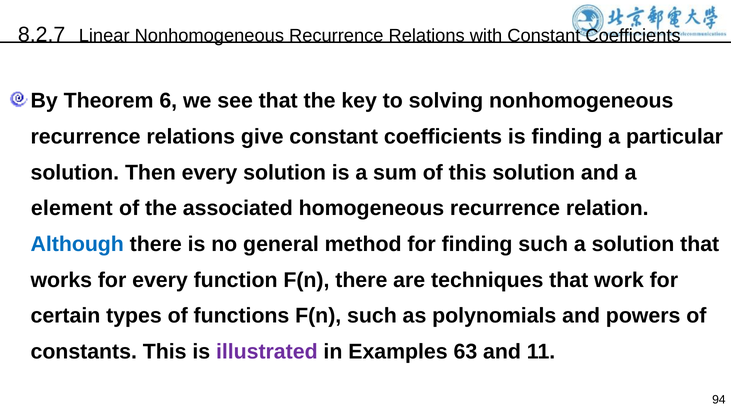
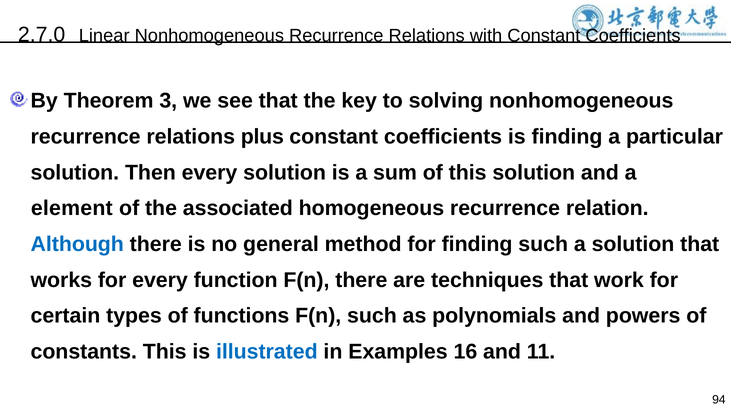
8.2.7: 8.2.7 -> 2.7.0 (42, 35)
6: 6 -> 3 (168, 101)
give: give -> plus (262, 137)
illustrated colour: purple -> blue (267, 352)
63: 63 -> 16 (465, 352)
